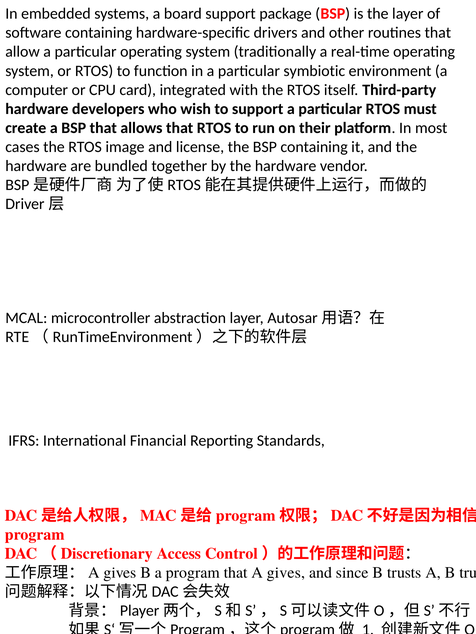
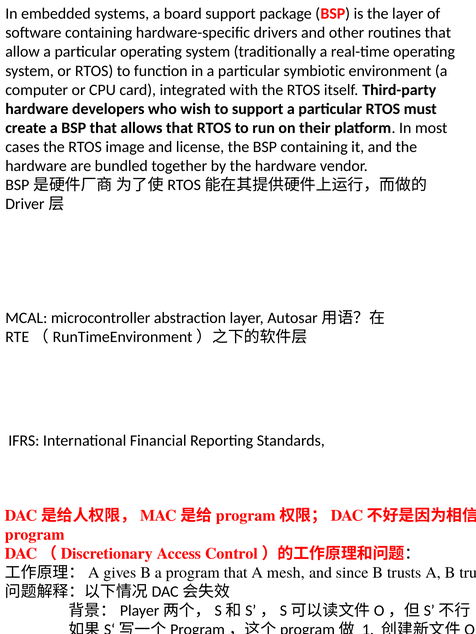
A gives: gives -> mesh (286, 573)
